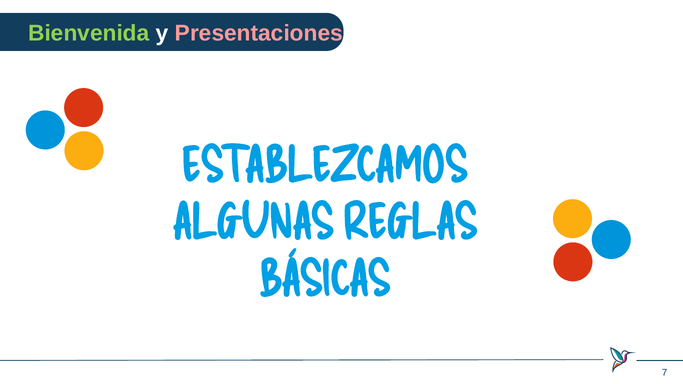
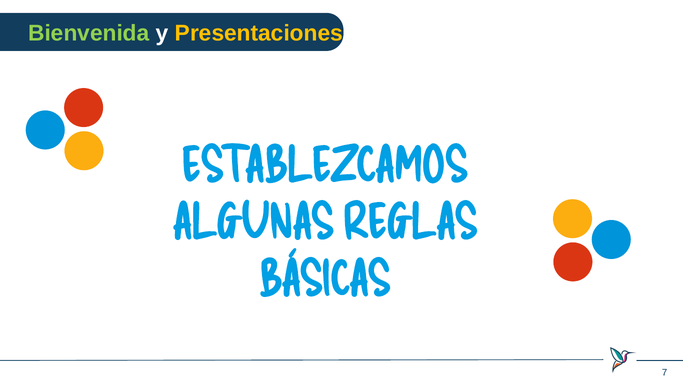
Presentaciones colour: pink -> yellow (259, 33)
